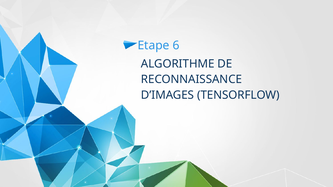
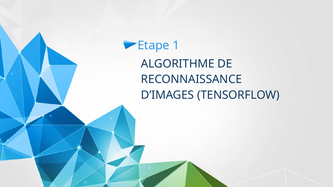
6: 6 -> 1 (176, 45)
